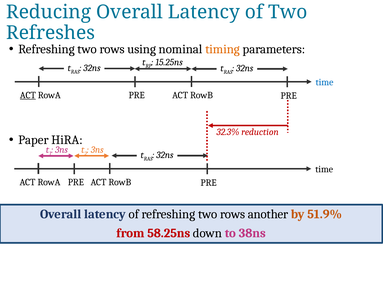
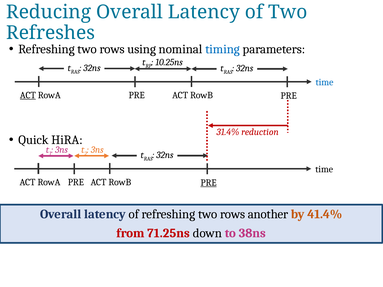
timing colour: orange -> blue (223, 49)
15.25ns: 15.25ns -> 10.25ns (169, 62)
32.3%: 32.3% -> 31.4% (228, 132)
Paper: Paper -> Quick (34, 140)
PRE underline: none -> present (209, 183)
51.9%: 51.9% -> 41.4% (325, 214)
58.25ns: 58.25ns -> 71.25ns (169, 233)
